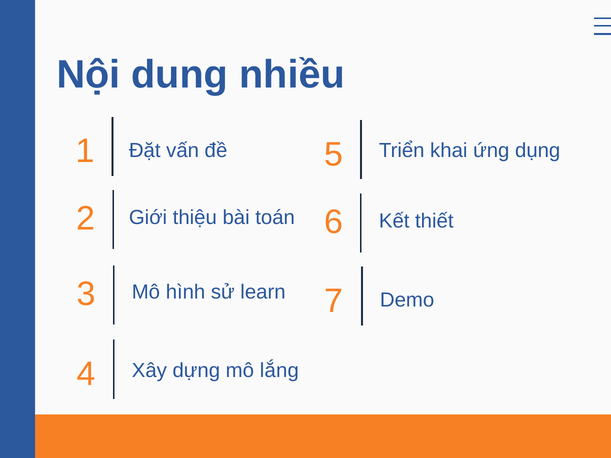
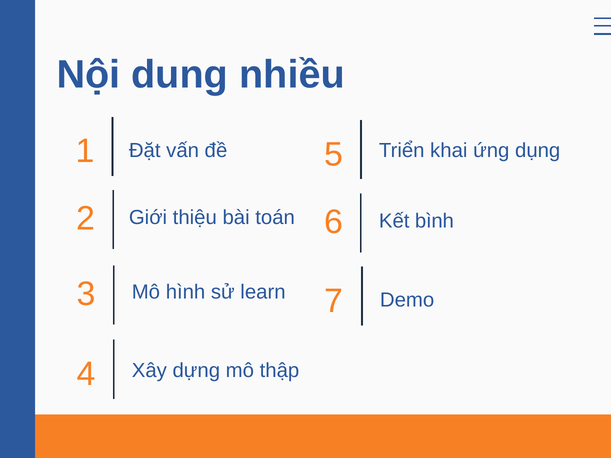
thiết: thiết -> bình (434, 221)
lắng: lắng -> thập (279, 371)
